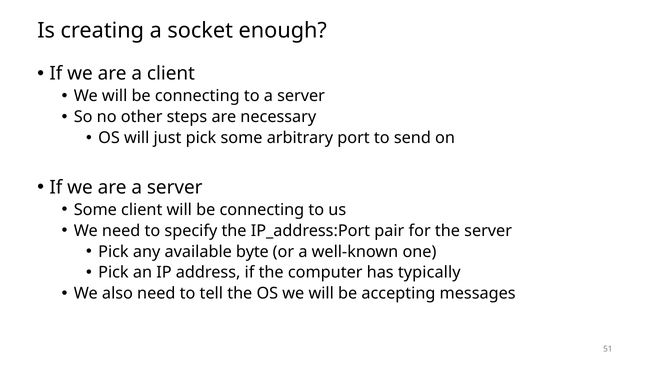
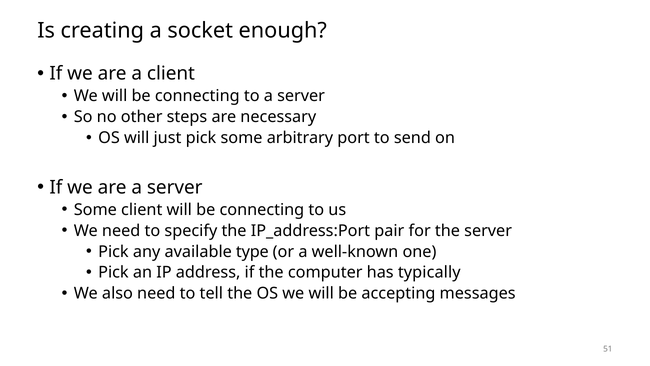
byte: byte -> type (252, 251)
